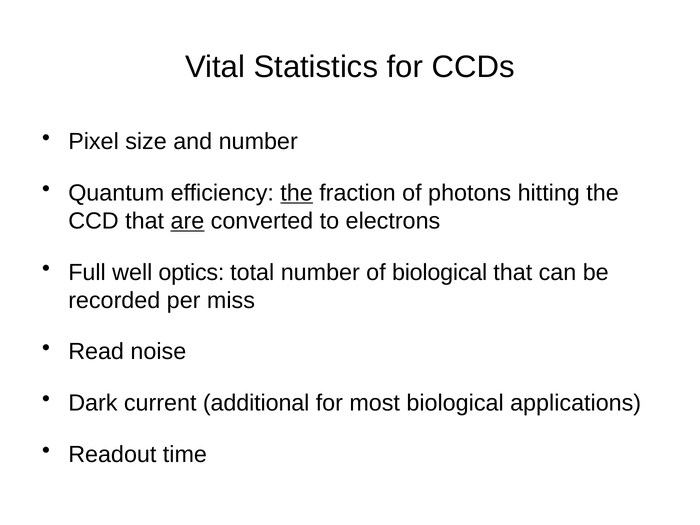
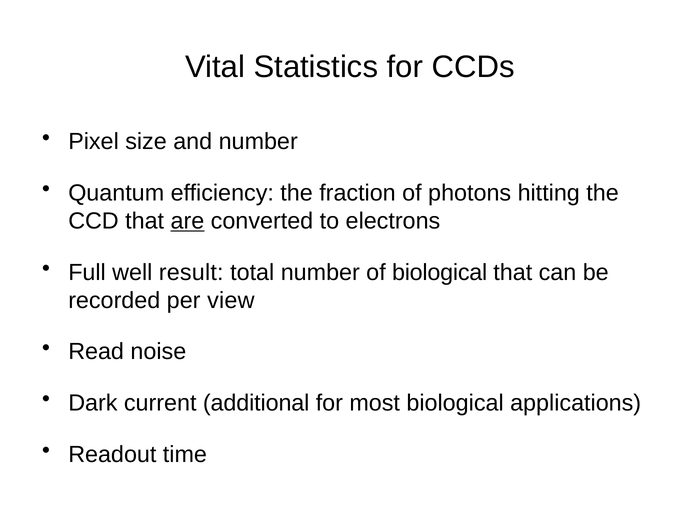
the underline: present -> none (297, 193)
optics: optics -> result (191, 272)
miss: miss -> view (231, 300)
